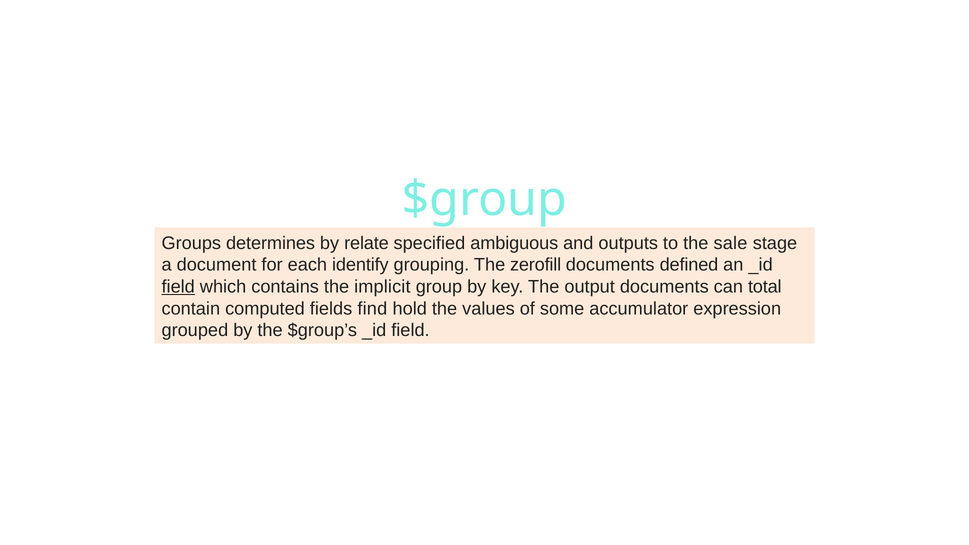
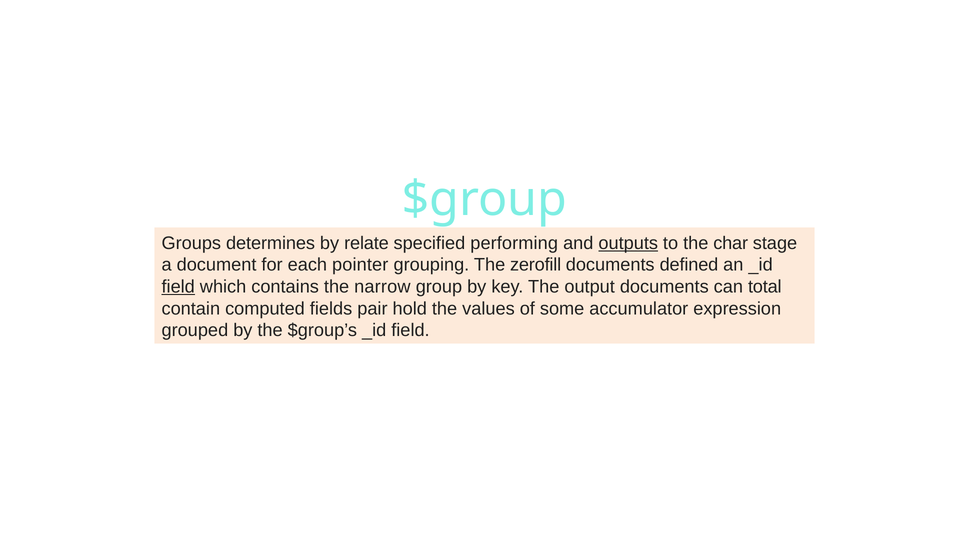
ambiguous: ambiguous -> performing (514, 243)
outputs underline: none -> present (628, 243)
sale: sale -> char (731, 243)
identify: identify -> pointer (360, 265)
implicit: implicit -> narrow (382, 287)
find: find -> pair (372, 309)
